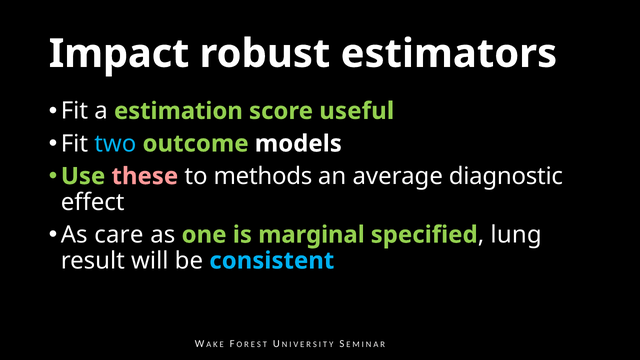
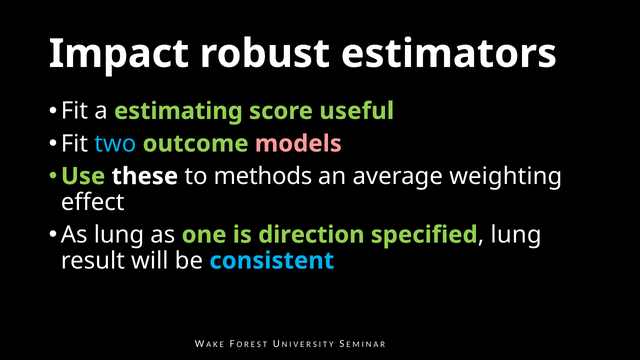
estimation: estimation -> estimating (178, 111)
models colour: white -> pink (298, 144)
these colour: pink -> white (145, 176)
diagnostic: diagnostic -> weighting (506, 176)
As care: care -> lung (119, 235)
marginal: marginal -> direction (311, 235)
